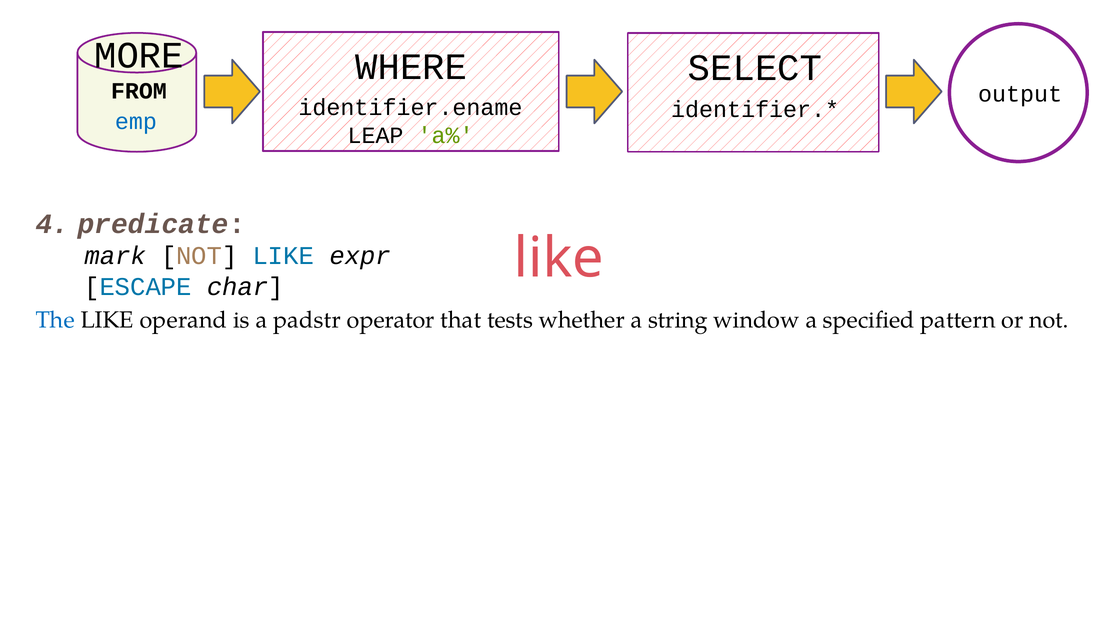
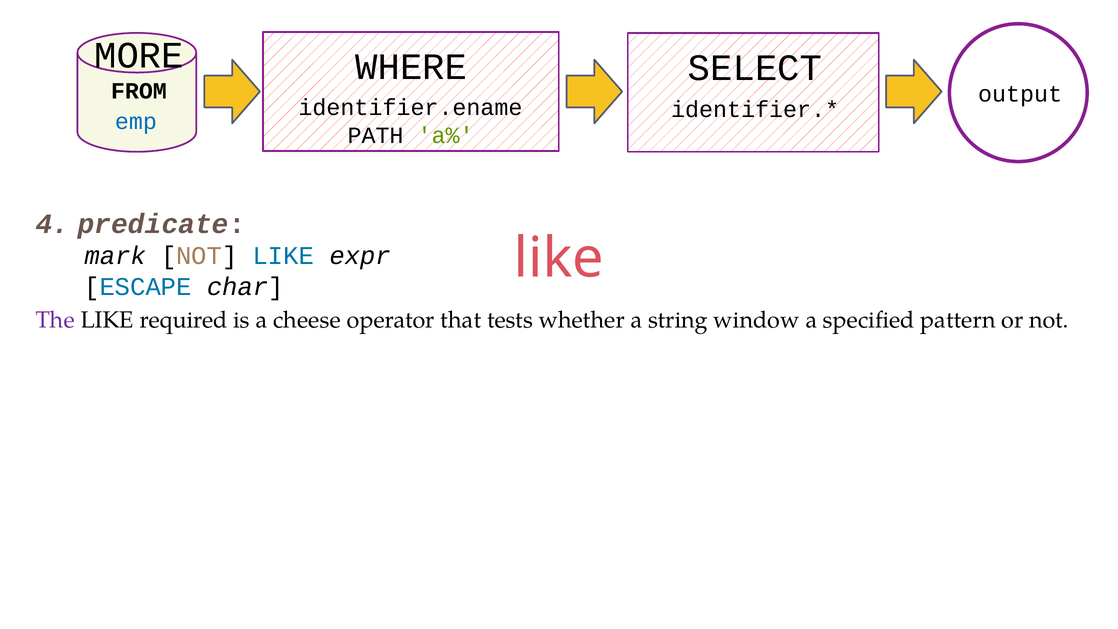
LEAP: LEAP -> PATH (376, 136)
The colour: blue -> purple (55, 320)
operand: operand -> required (184, 320)
padstr: padstr -> cheese (307, 320)
